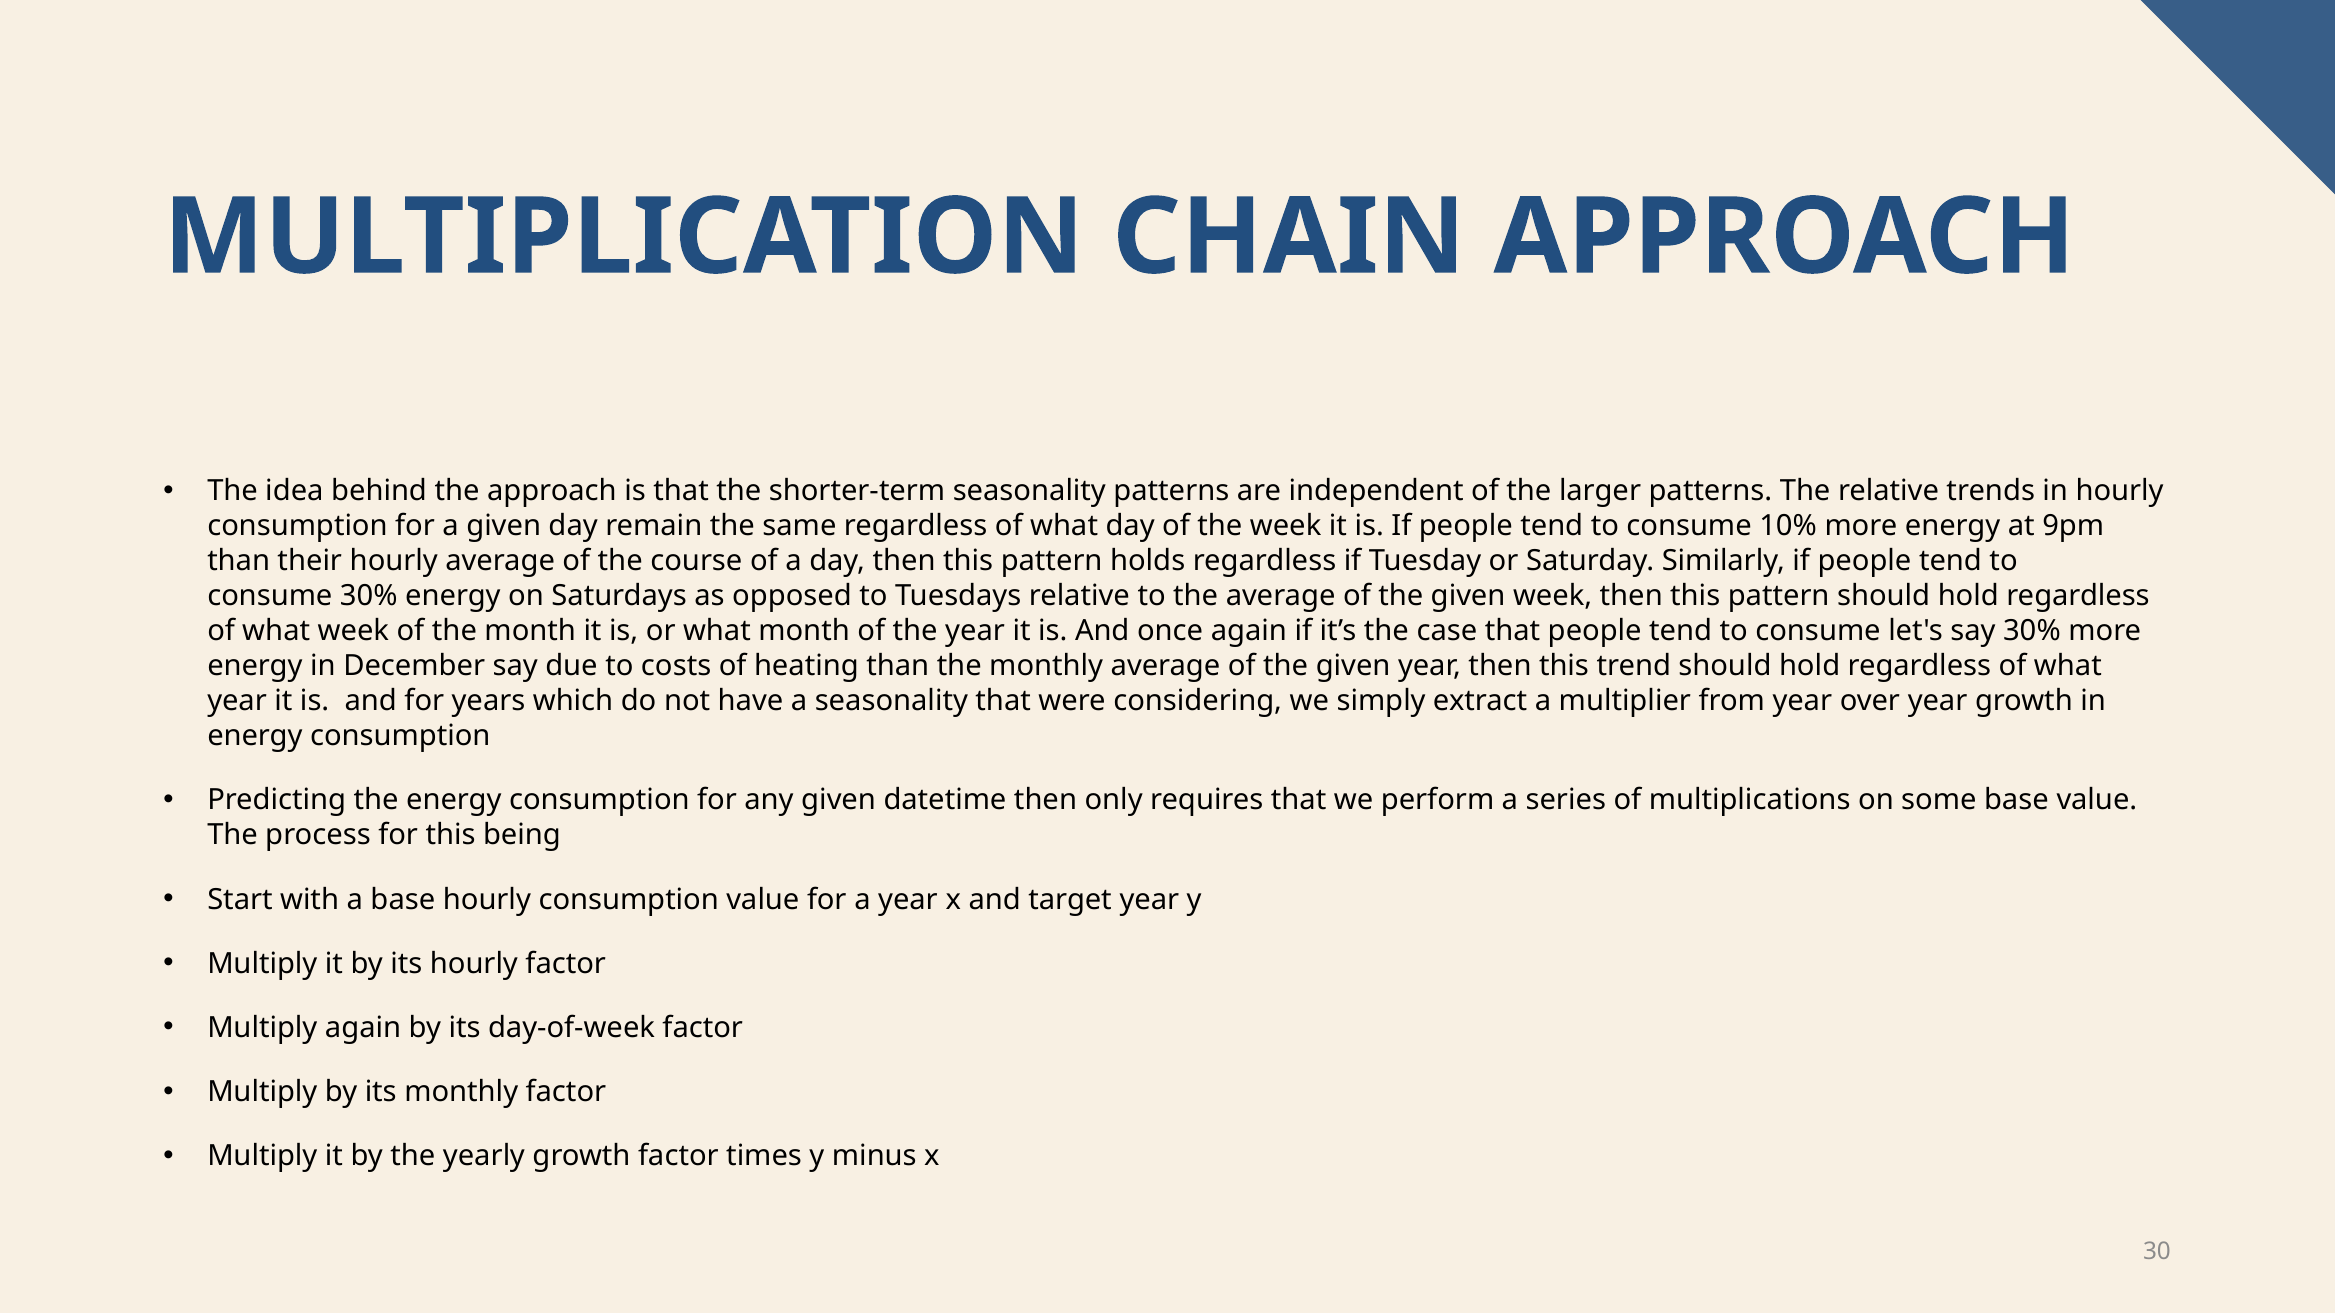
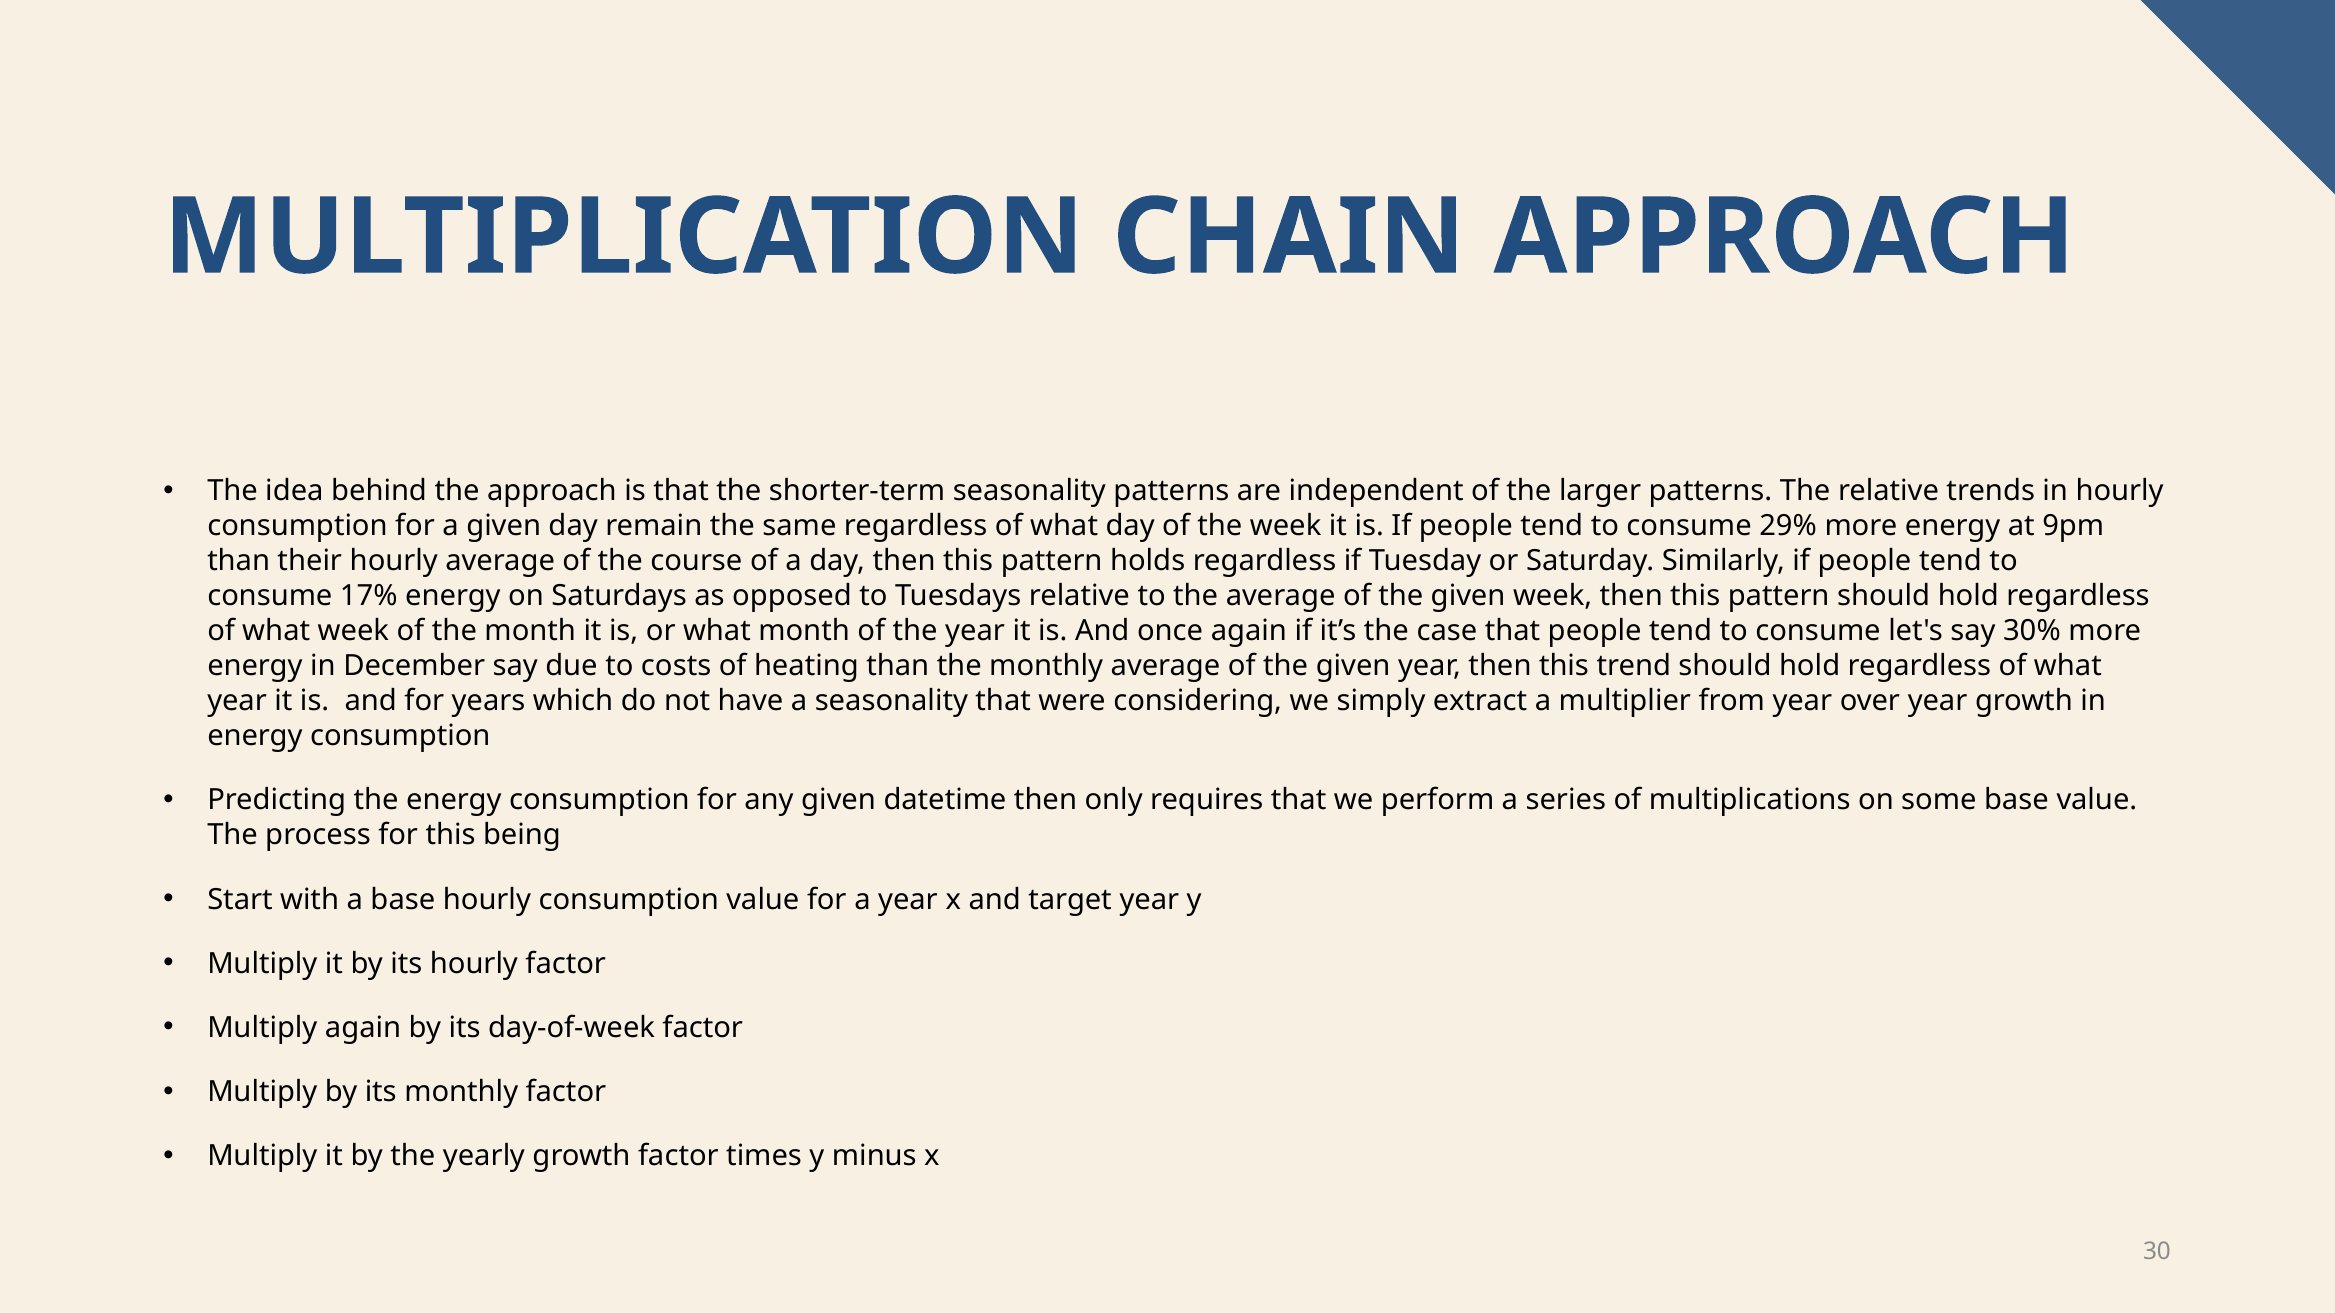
10%: 10% -> 29% (1788, 526)
consume 30%: 30% -> 17% (369, 596)
